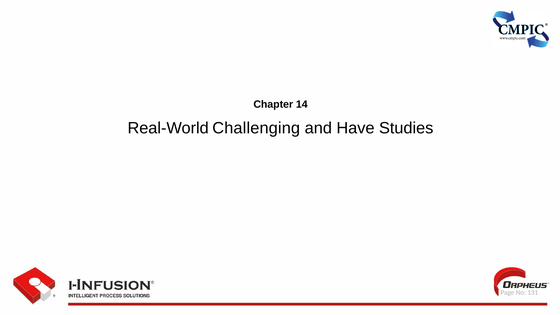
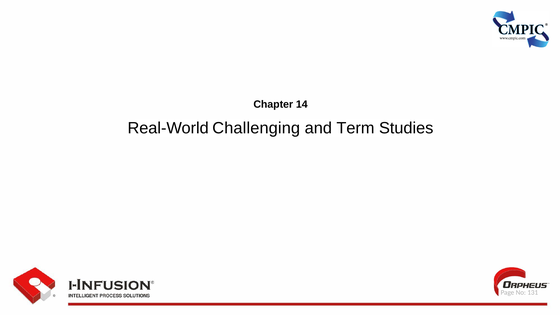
Have: Have -> Term (355, 128)
